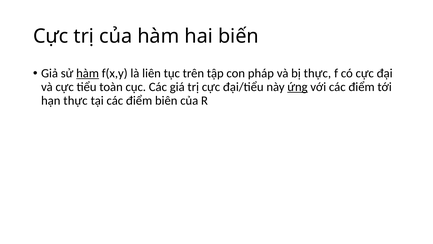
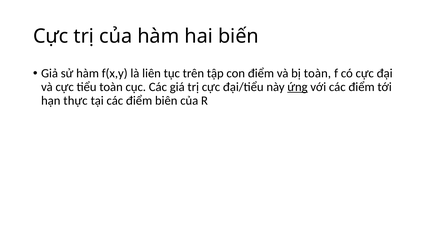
hàm underline: present -> none (88, 73)
con pháp: pháp -> điểm (261, 73)
bị thực: thực -> toàn (317, 73)
